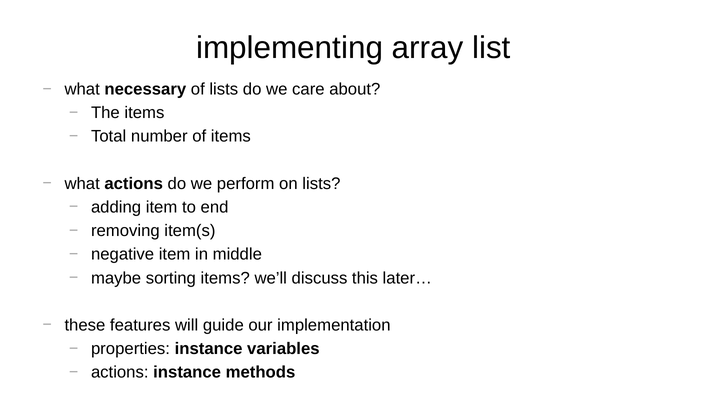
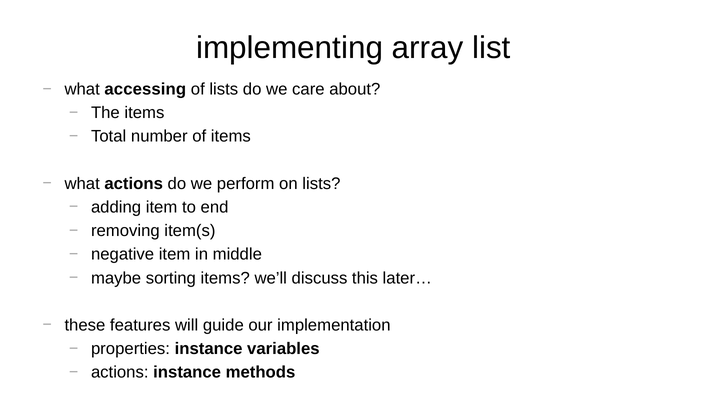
necessary: necessary -> accessing (145, 89)
